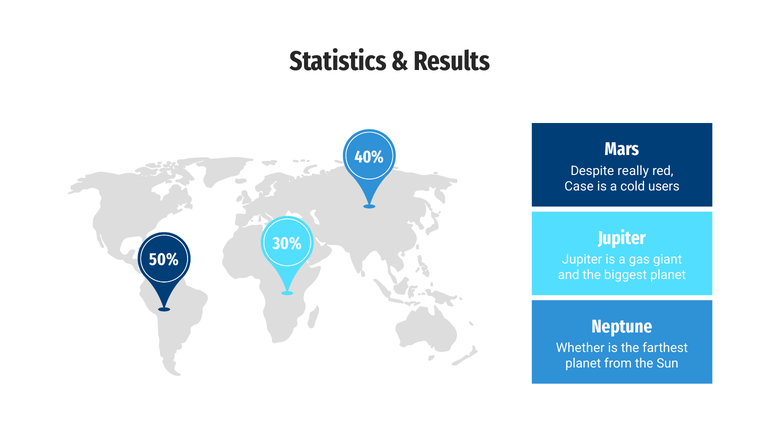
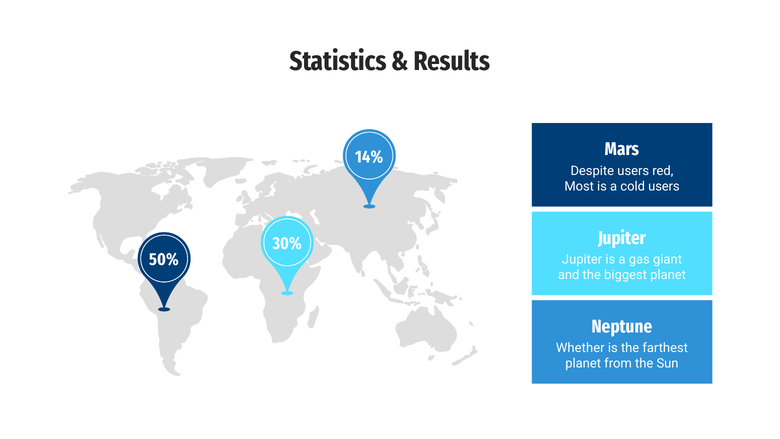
40%: 40% -> 14% (369, 157)
Despite really: really -> users (633, 171)
Case: Case -> Most (579, 186)
